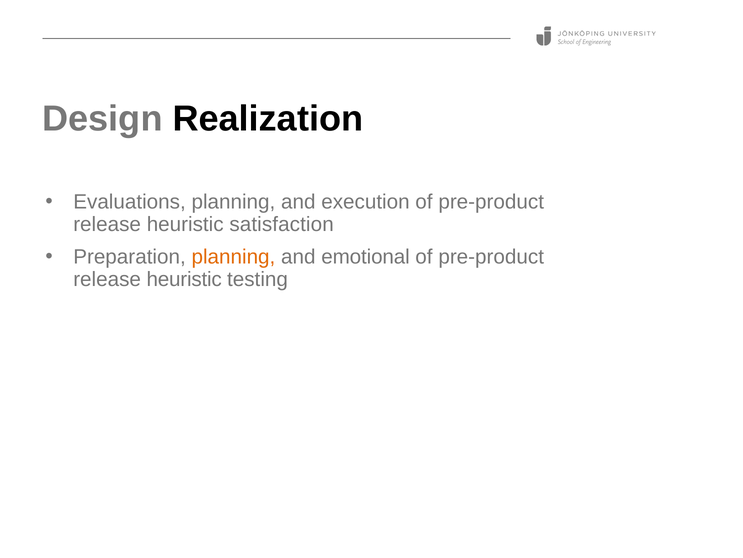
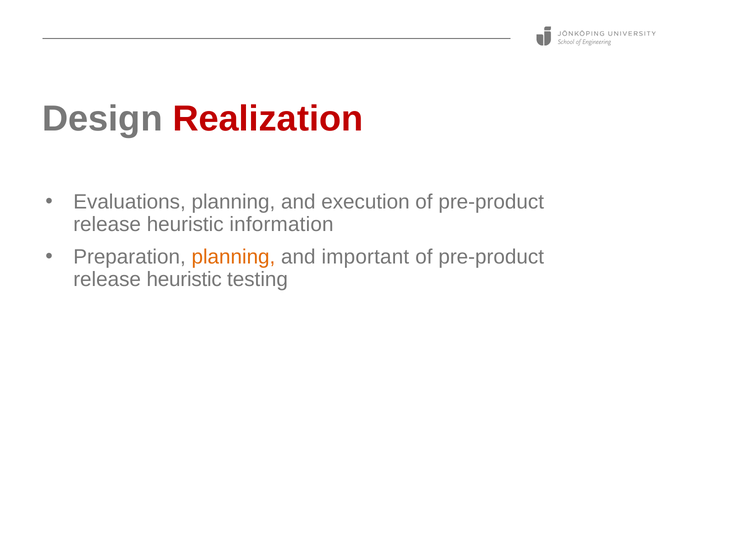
Realization colour: black -> red (268, 119)
satisfaction: satisfaction -> information (282, 224)
emotional: emotional -> important (365, 257)
